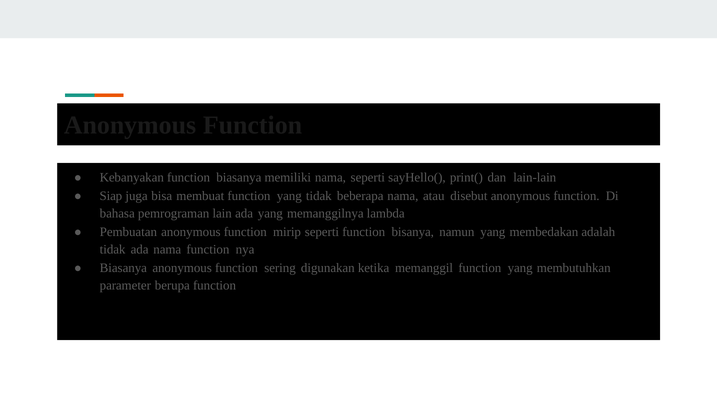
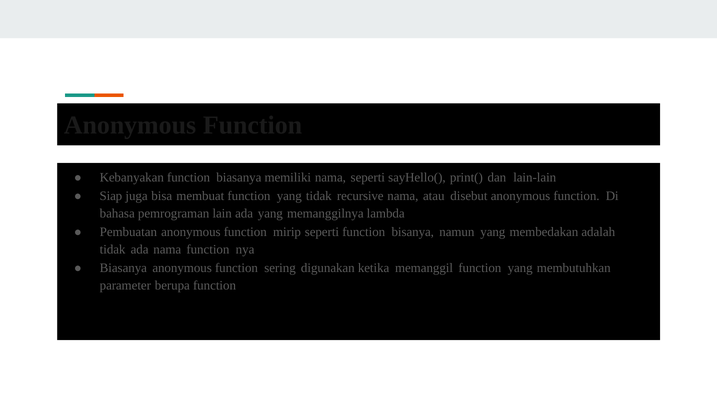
beberapa: beberapa -> recursive (360, 196)
